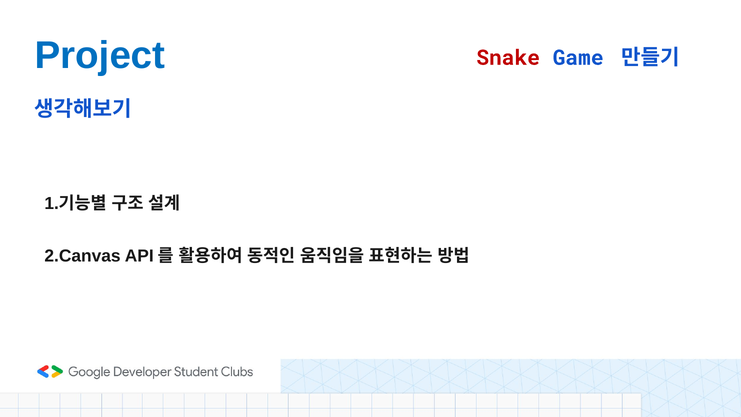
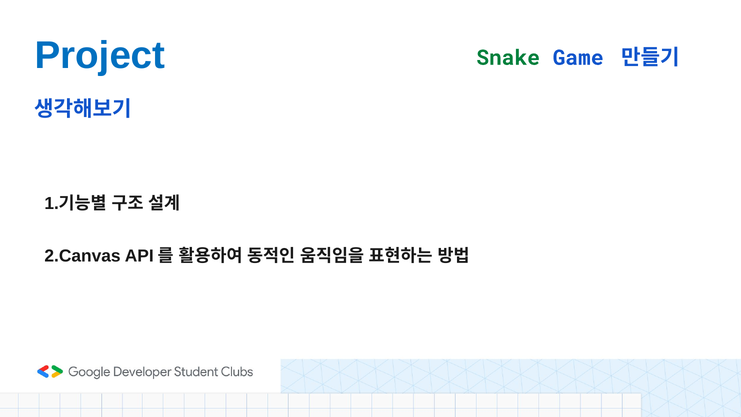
Snake colour: red -> green (508, 58)
